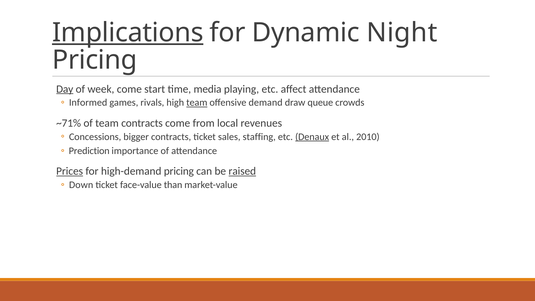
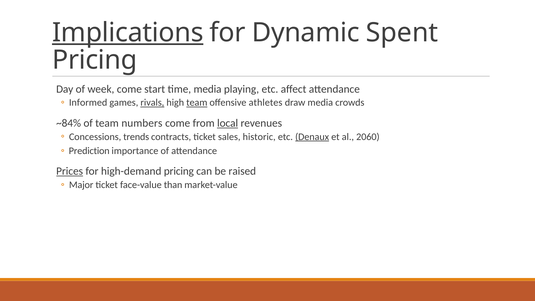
Night: Night -> Spent (402, 33)
Day underline: present -> none (65, 89)
rivals underline: none -> present (152, 103)
demand: demand -> athletes (266, 103)
draw queue: queue -> media (320, 103)
~71%: ~71% -> ~84% (69, 123)
team contracts: contracts -> numbers (142, 123)
local underline: none -> present (228, 123)
bigger: bigger -> trends (136, 137)
staffing: staffing -> historic (259, 137)
2010: 2010 -> 2060 (368, 137)
raised underline: present -> none (242, 171)
Down: Down -> Major (81, 185)
